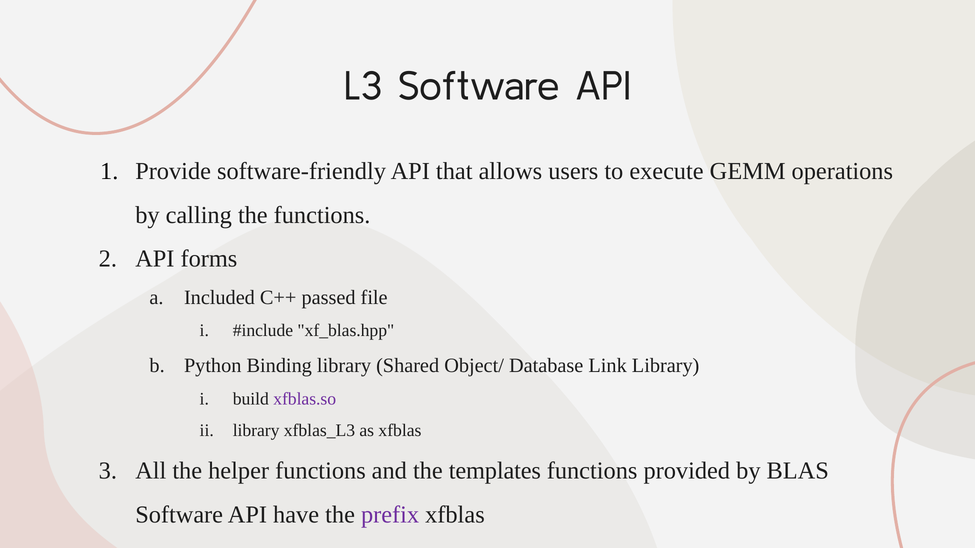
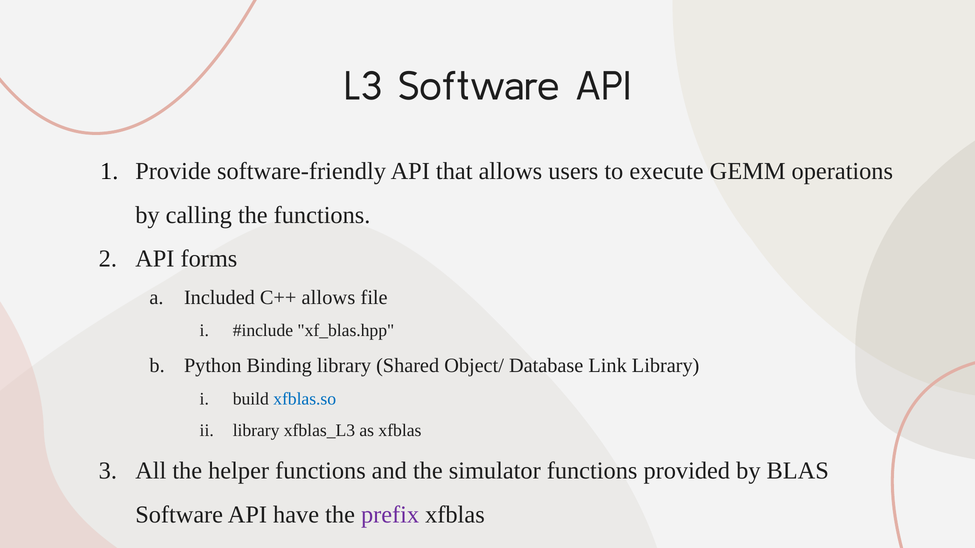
C++ passed: passed -> allows (328, 298)
xfblas.so colour: purple -> blue (305, 399)
templates: templates -> simulator (495, 471)
